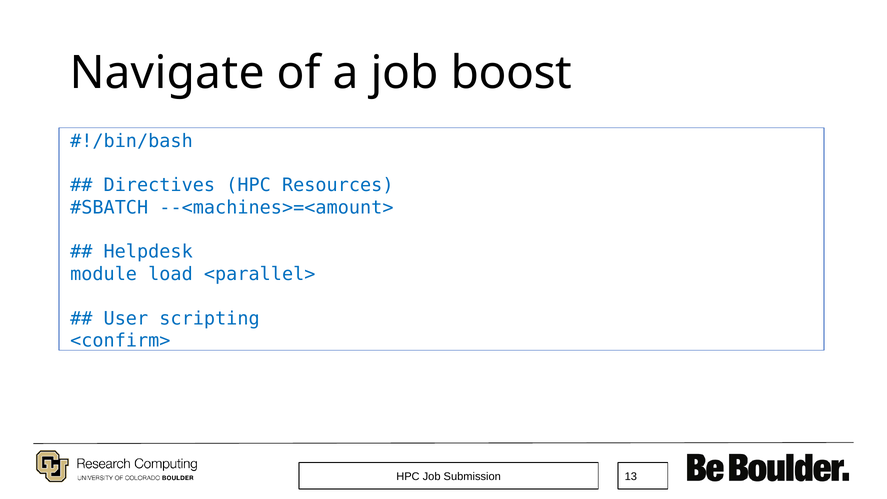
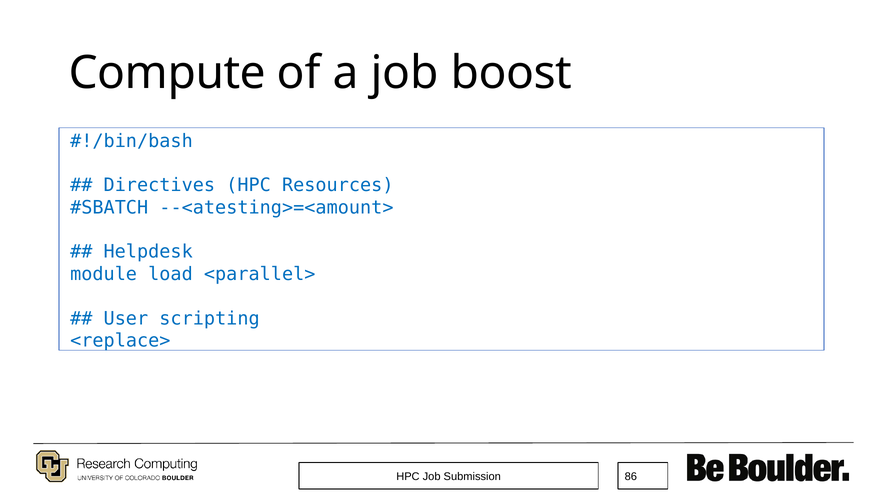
Navigate: Navigate -> Compute (167, 73)
--<machines>=<amount>: --<machines>=<amount> -> --<atesting>=<amount> (276, 207)
<confirm>: <confirm> -> <replace> (120, 341)
13: 13 -> 86 (631, 476)
